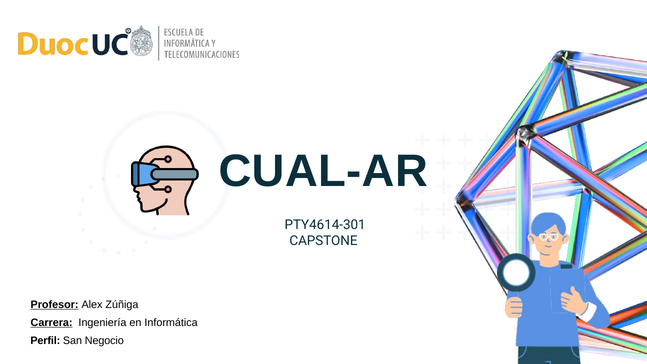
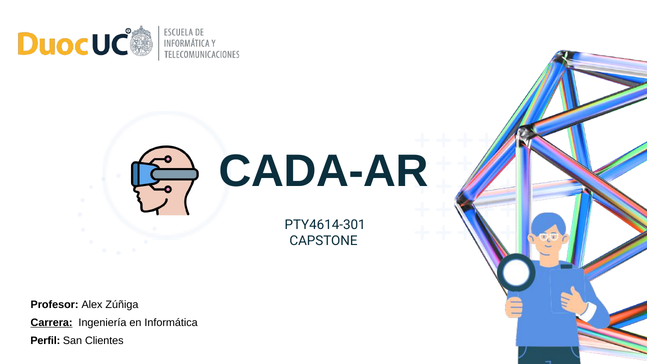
CUAL-AR: CUAL-AR -> CADA-AR (324, 171)
Profesor underline: present -> none (55, 305)
Negocio: Negocio -> Clientes (104, 341)
